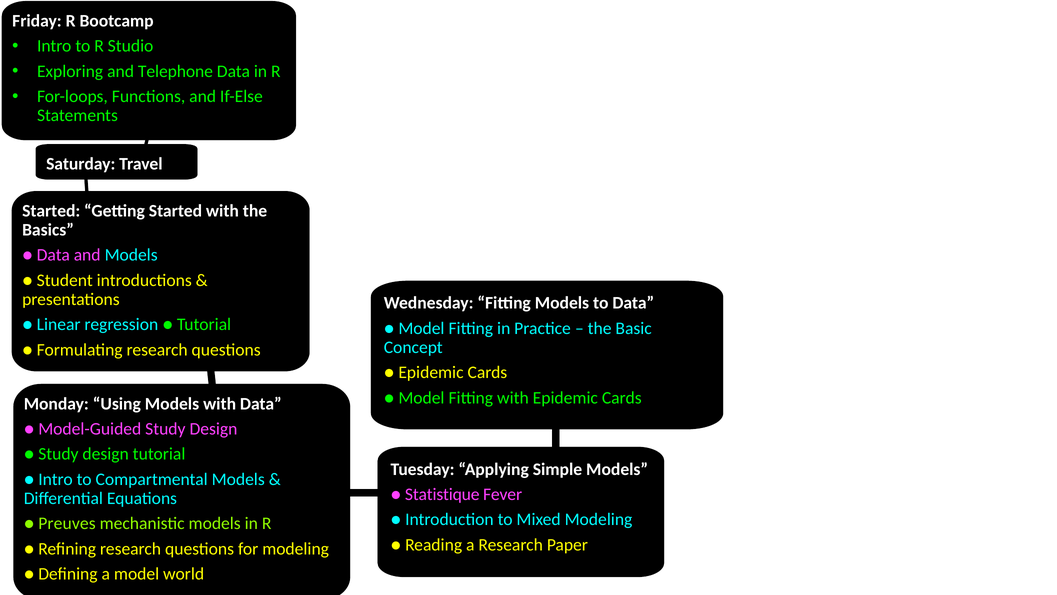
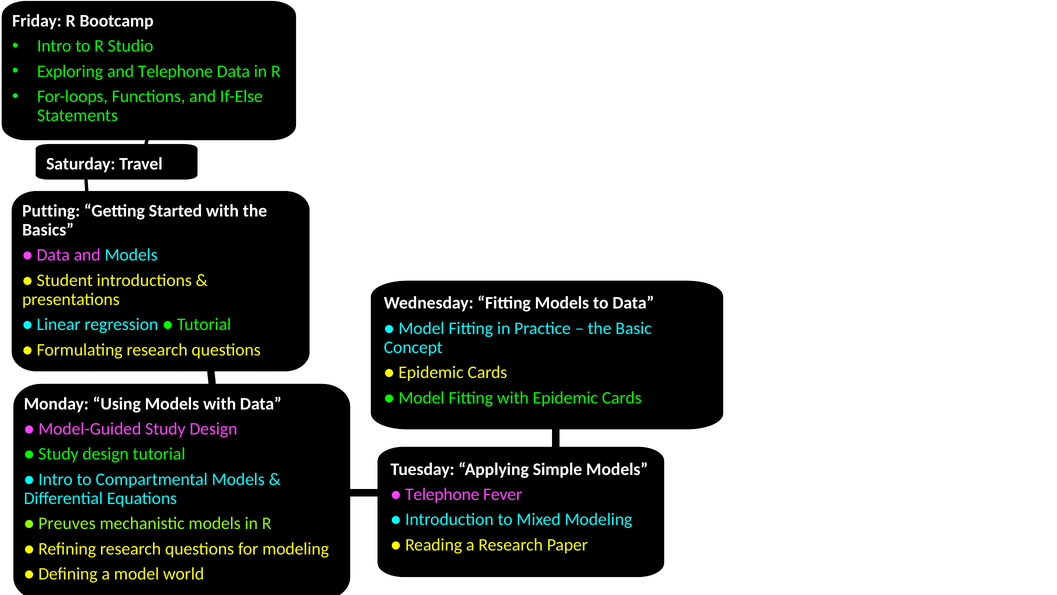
Started: Started -> Putting (51, 211)
Statistique: Statistique -> Telephone (442, 494)
